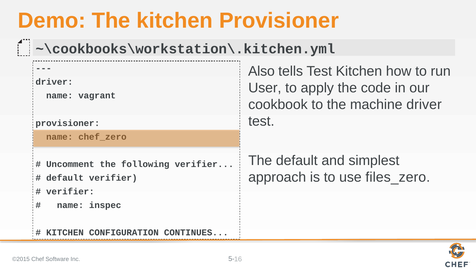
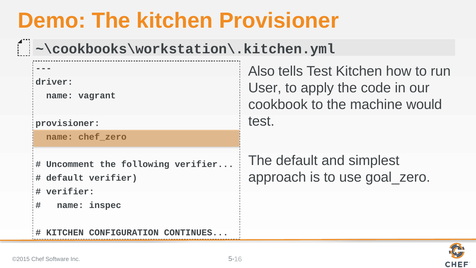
machine driver: driver -> would (424, 105)
files_zero: files_zero -> goal_zero (398, 177)
